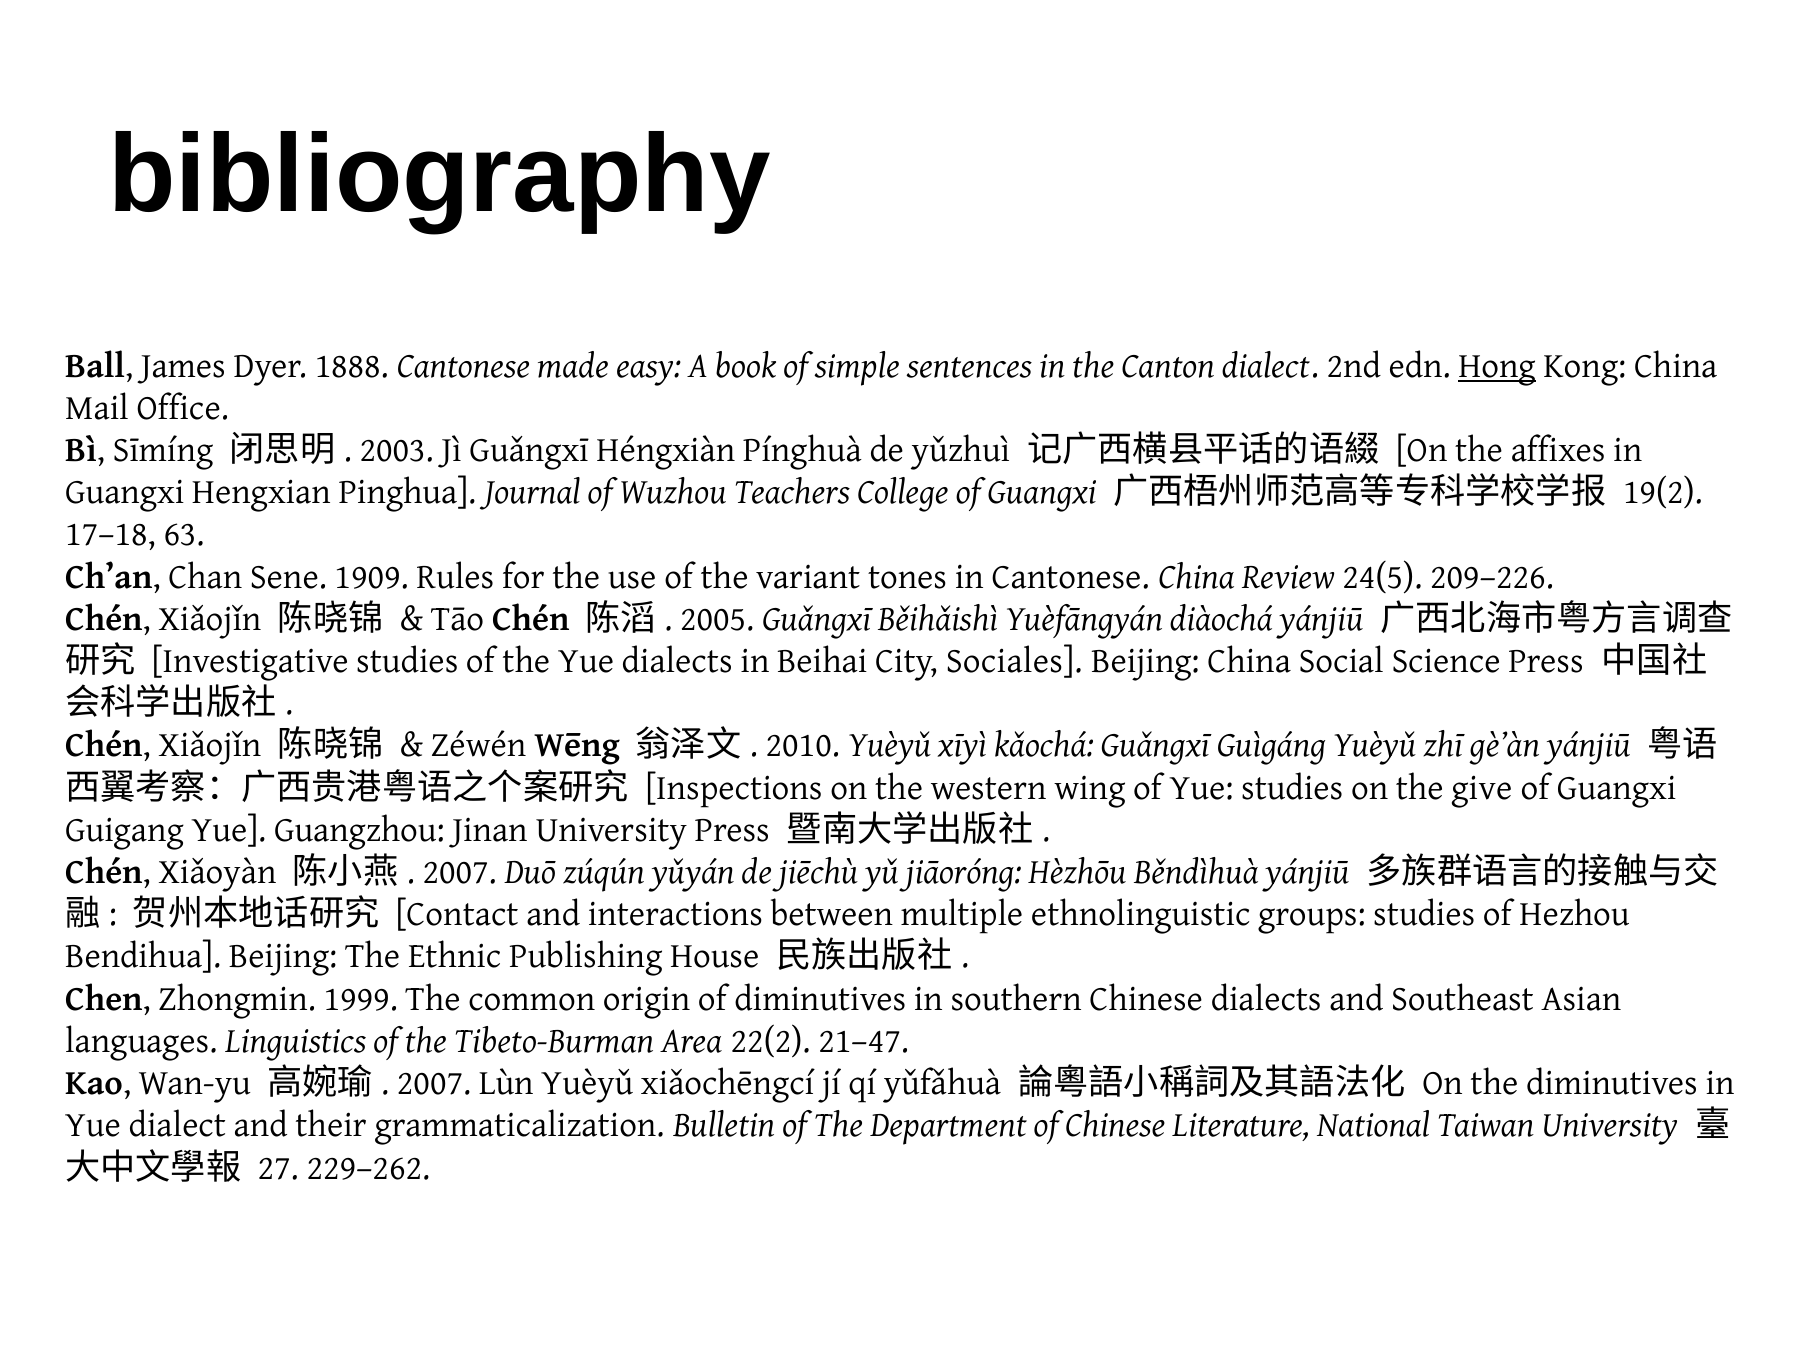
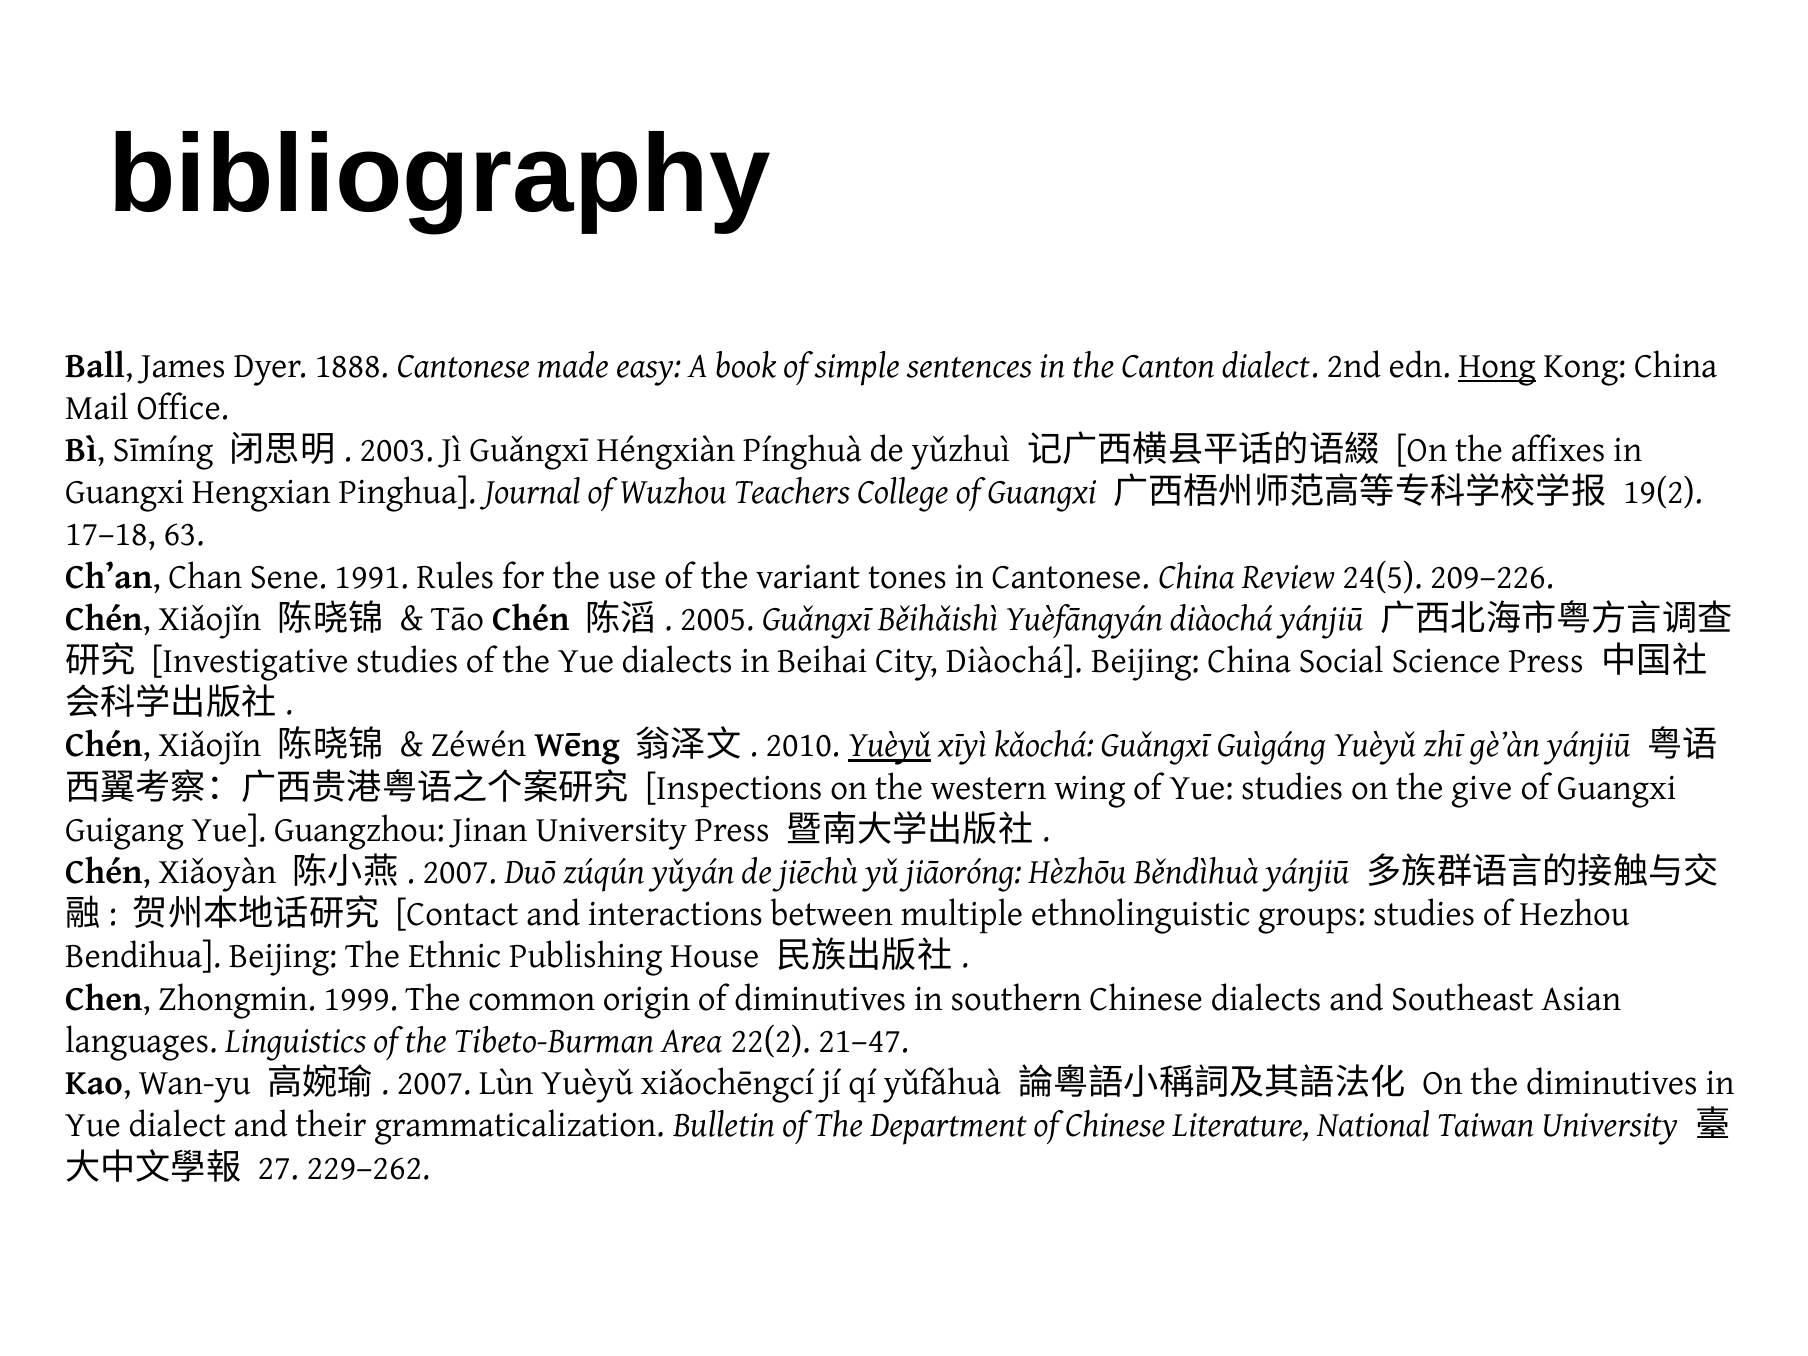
1909: 1909 -> 1991 (372, 576)
City Sociales: Sociales -> Diàochá (1014, 661)
Yuèyǔ underline: none -> present (889, 745)
